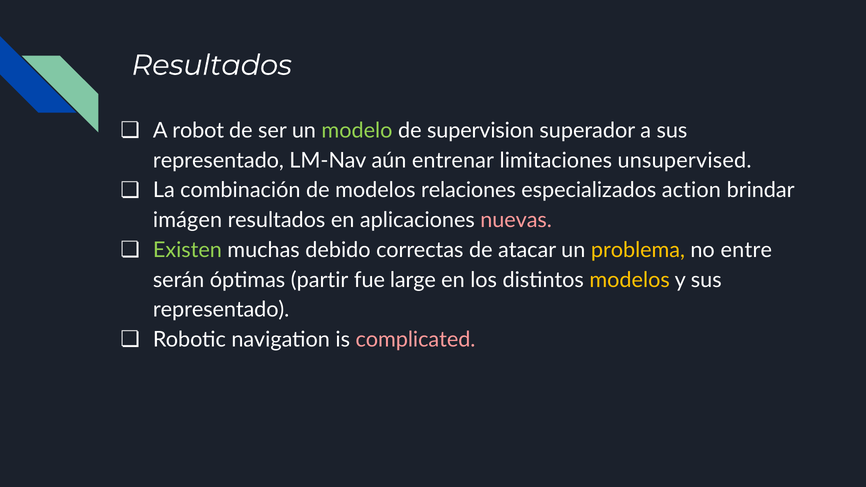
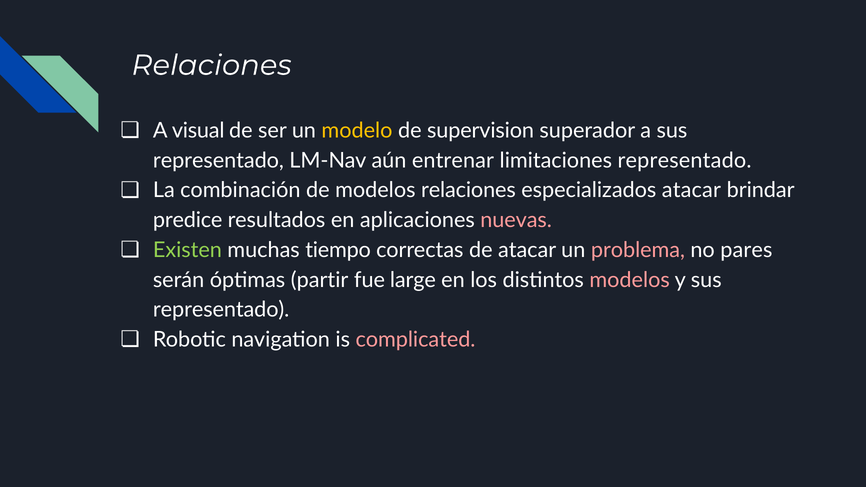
Resultados: Resultados -> Relaciones (212, 65)
robot: robot -> visual (198, 131)
modelo colour: light green -> yellow (357, 131)
limitaciones unsupervised: unsupervised -> representado (685, 160)
especializados action: action -> atacar (691, 190)
imágen: imágen -> predice (188, 220)
debido: debido -> tiempo (338, 250)
problema colour: yellow -> pink (638, 250)
entre: entre -> pares (746, 250)
modelos colour: yellow -> pink (630, 280)
